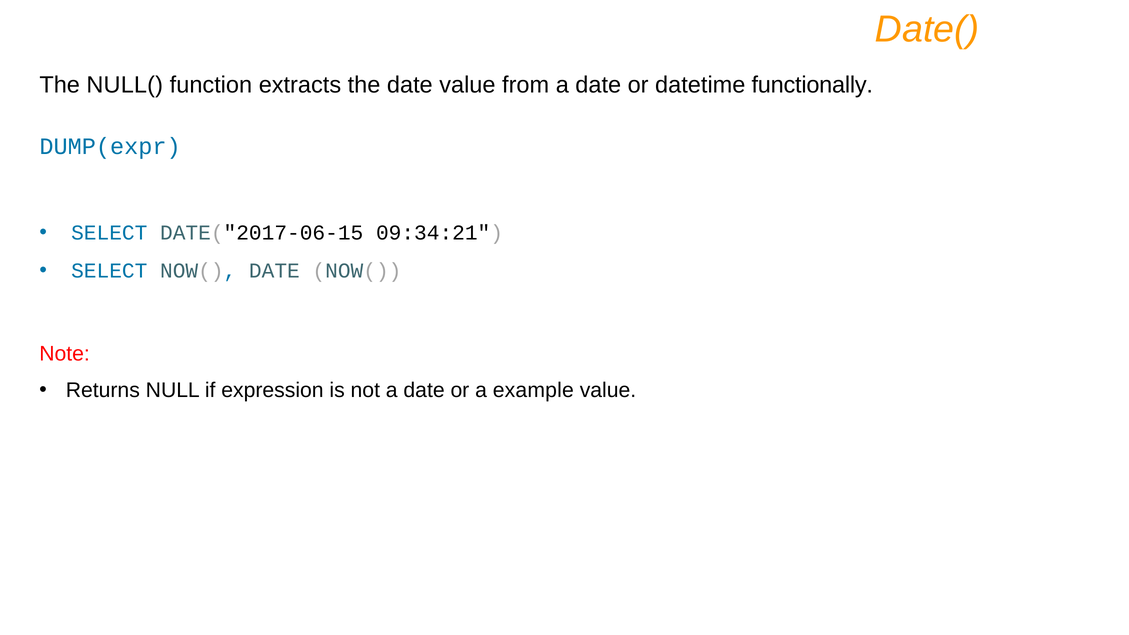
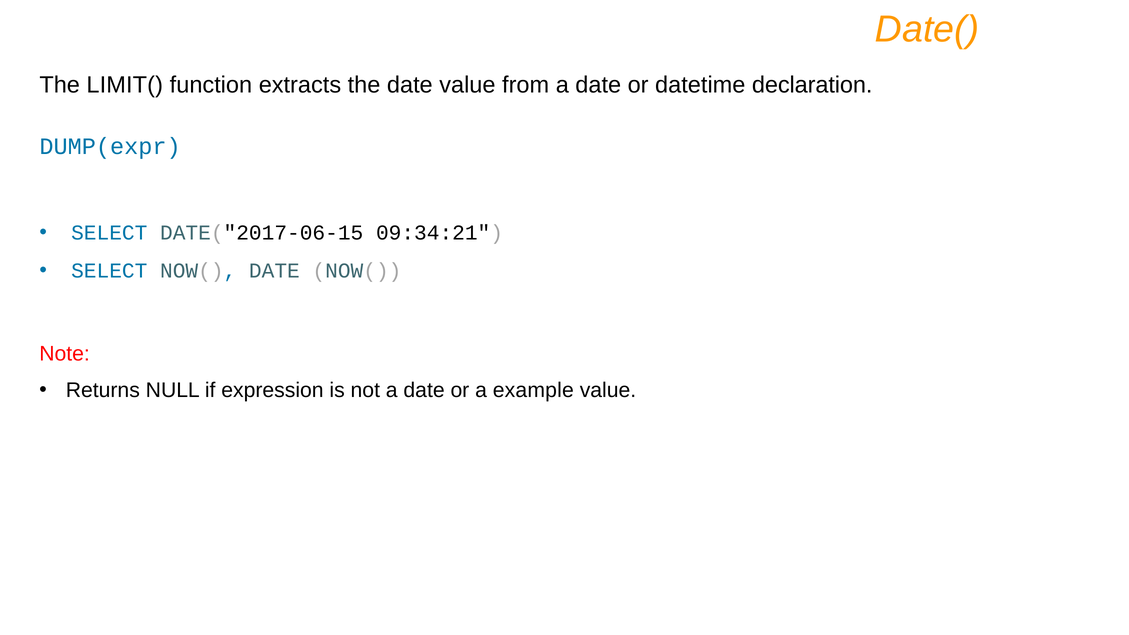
NULL(: NULL( -> LIMIT( (125, 85)
functionally: functionally -> declaration (812, 85)
